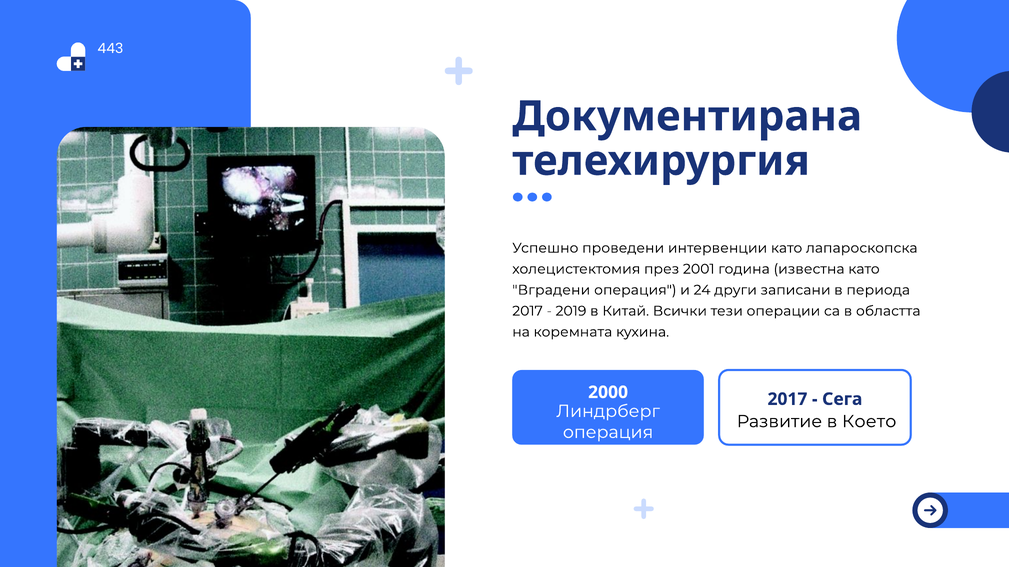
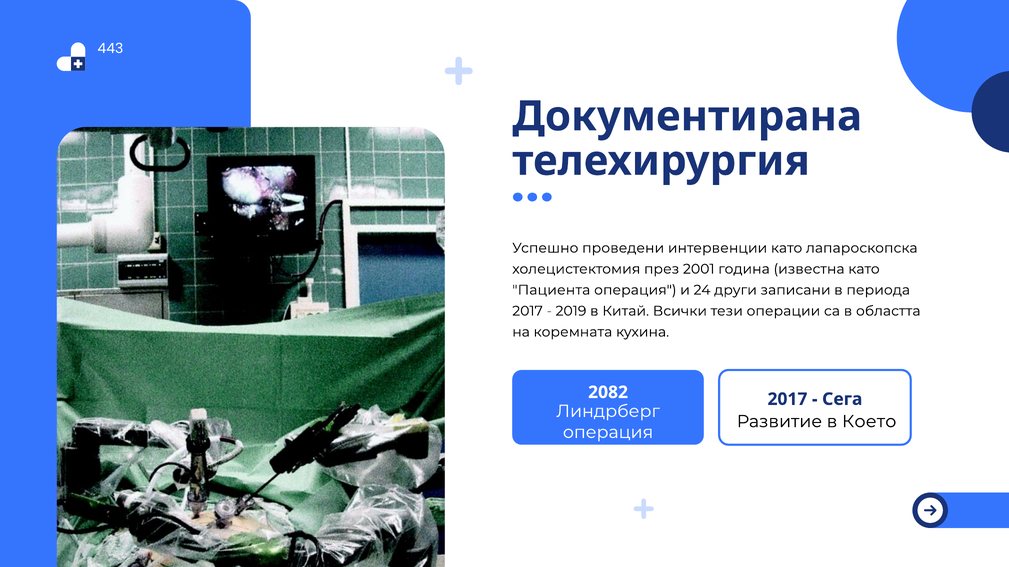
Вградени: Вградени -> Пациента (551, 290)
2000: 2000 -> 2082 (608, 393)
